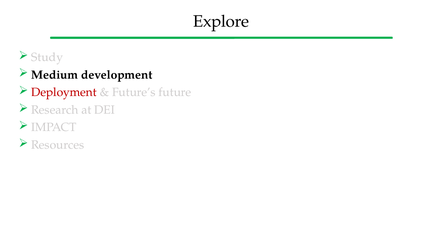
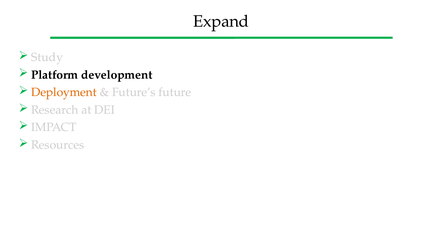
Explore: Explore -> Expand (221, 21)
Medium: Medium -> Platform (55, 75)
Deployment colour: red -> orange (64, 92)
